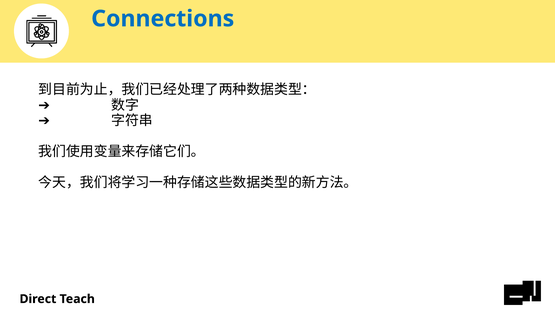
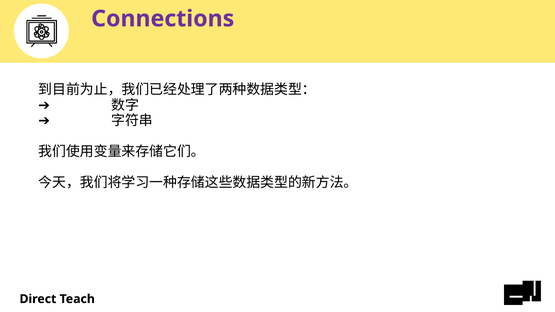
Connections colour: blue -> purple (163, 19)
